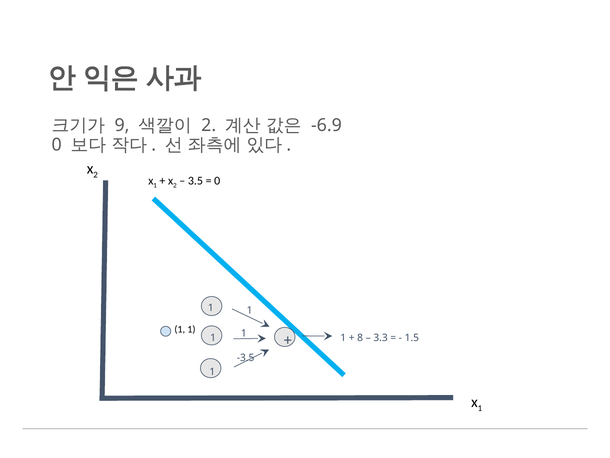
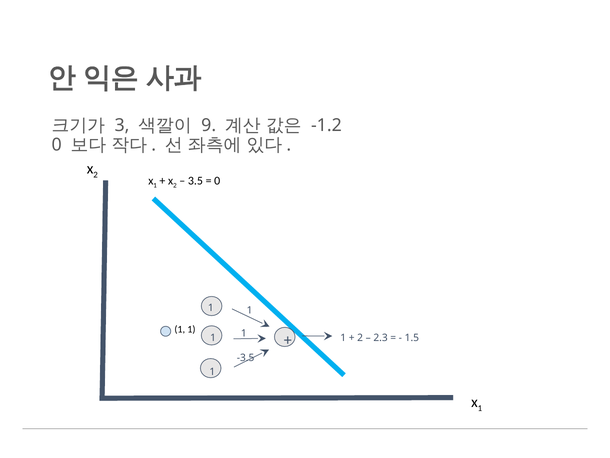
9: 9 -> 3 (122, 125)
2: 2 -> 9 (209, 125)
-6.9: -6.9 -> -1.2 (326, 125)
8: 8 -> 2 (360, 337)
3.3: 3.3 -> 2.3 (381, 337)
